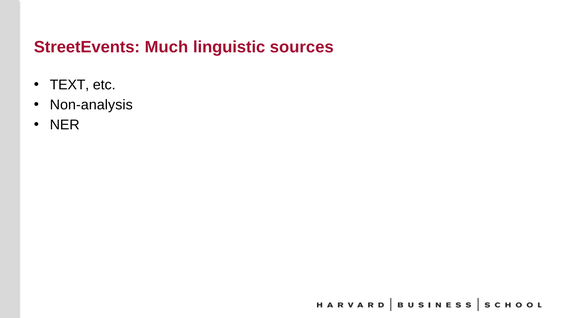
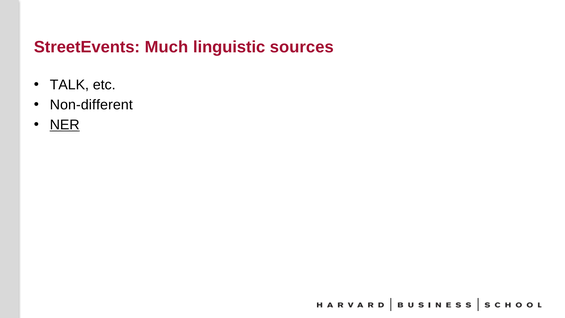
TEXT: TEXT -> TALK (69, 85)
Non-analysis: Non-analysis -> Non-different (91, 105)
NER underline: none -> present (65, 125)
